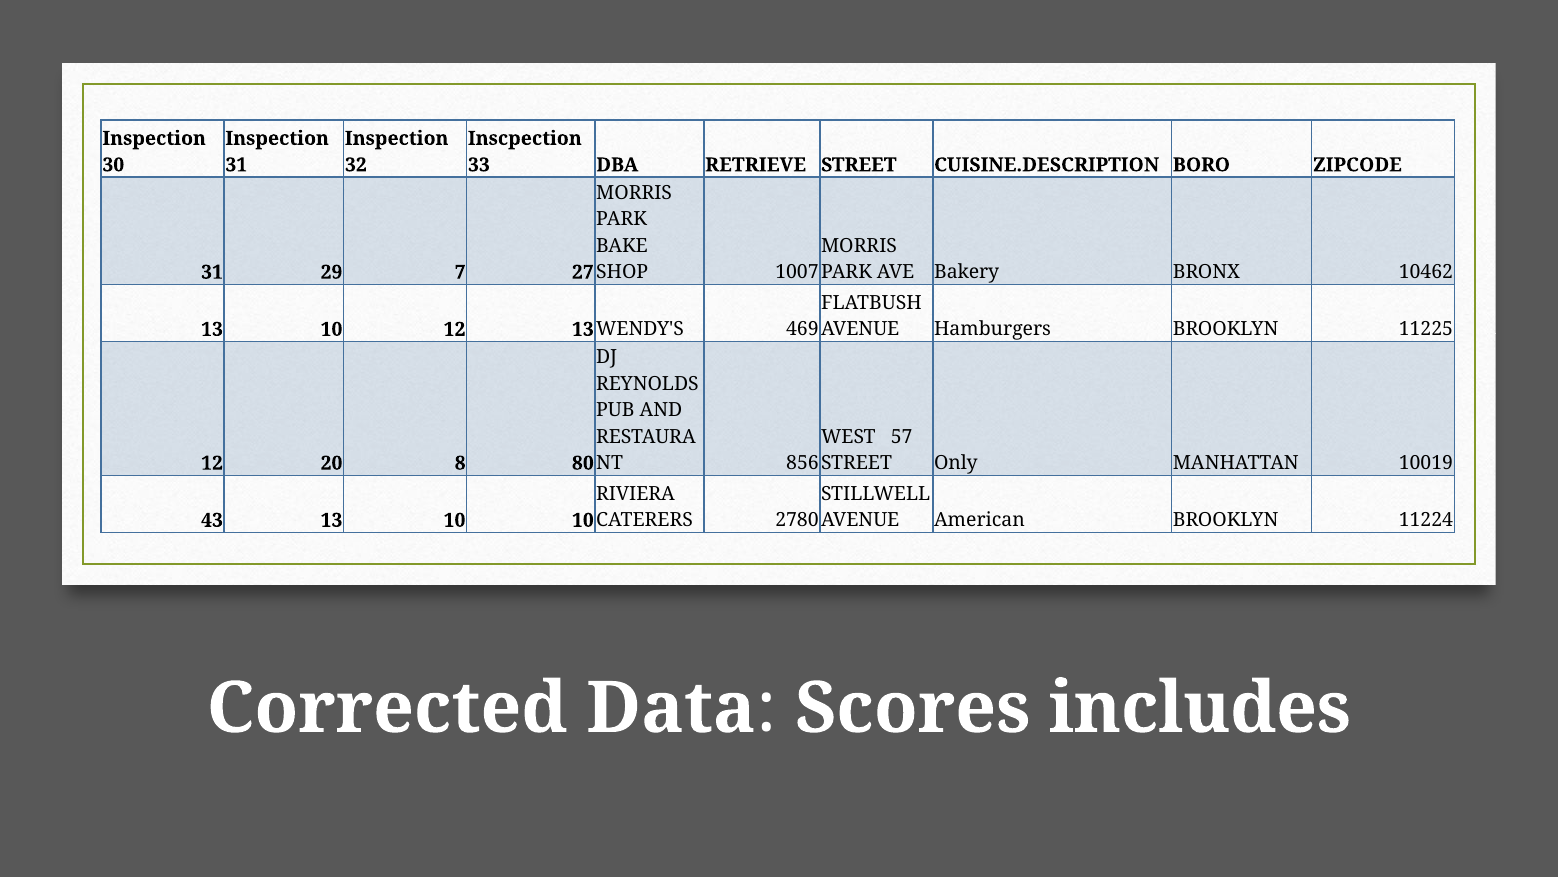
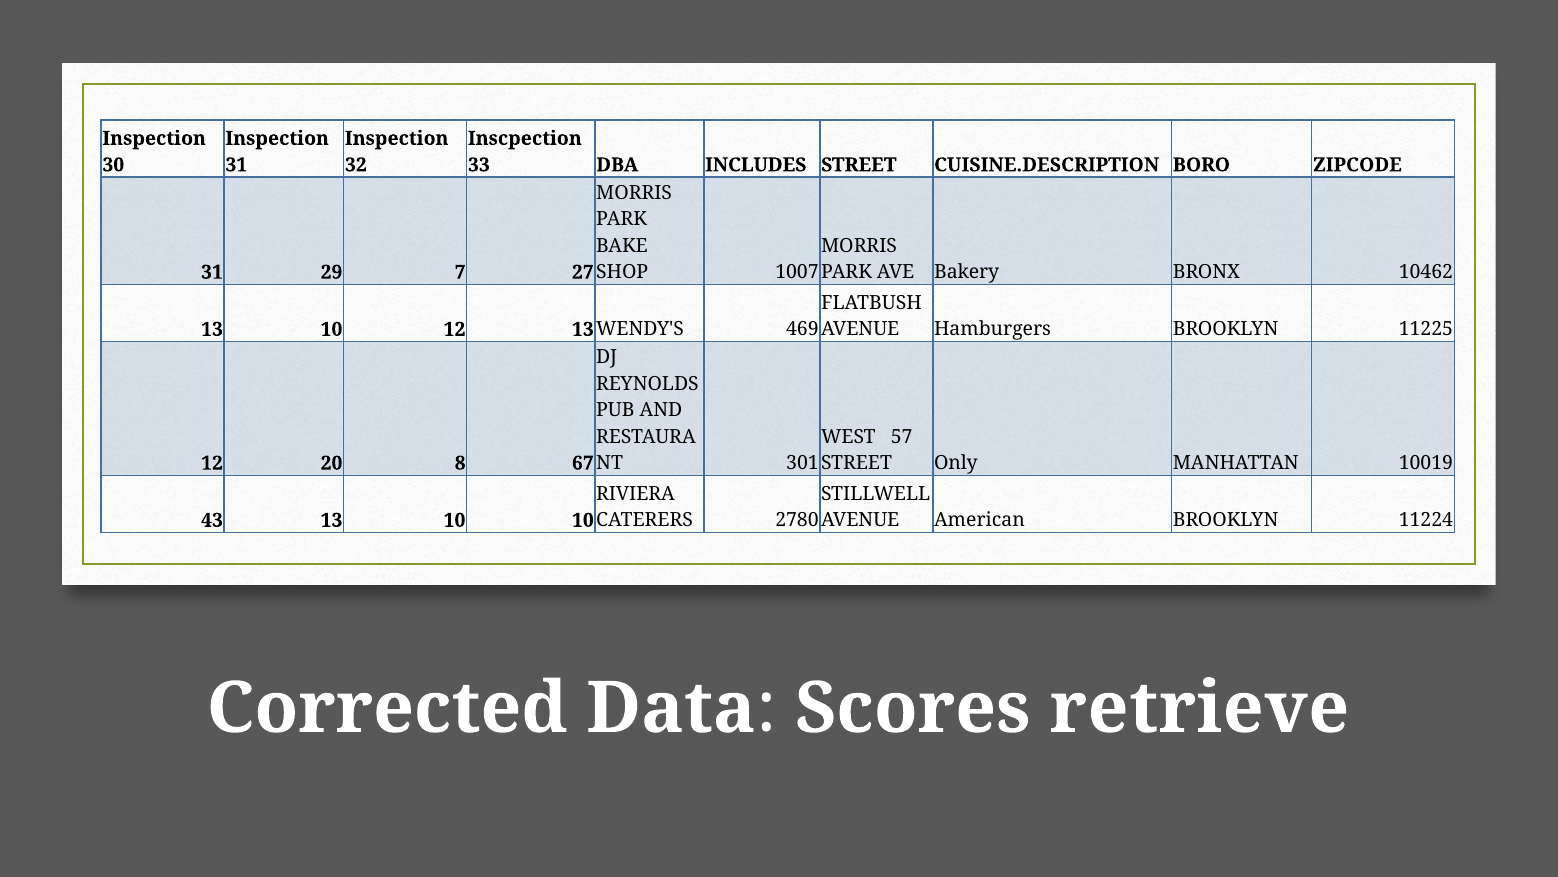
RETRIEVE: RETRIEVE -> INCLUDES (756, 165)
80: 80 -> 67 (583, 463)
856: 856 -> 301 (803, 463)
includes: includes -> retrieve (1199, 708)
